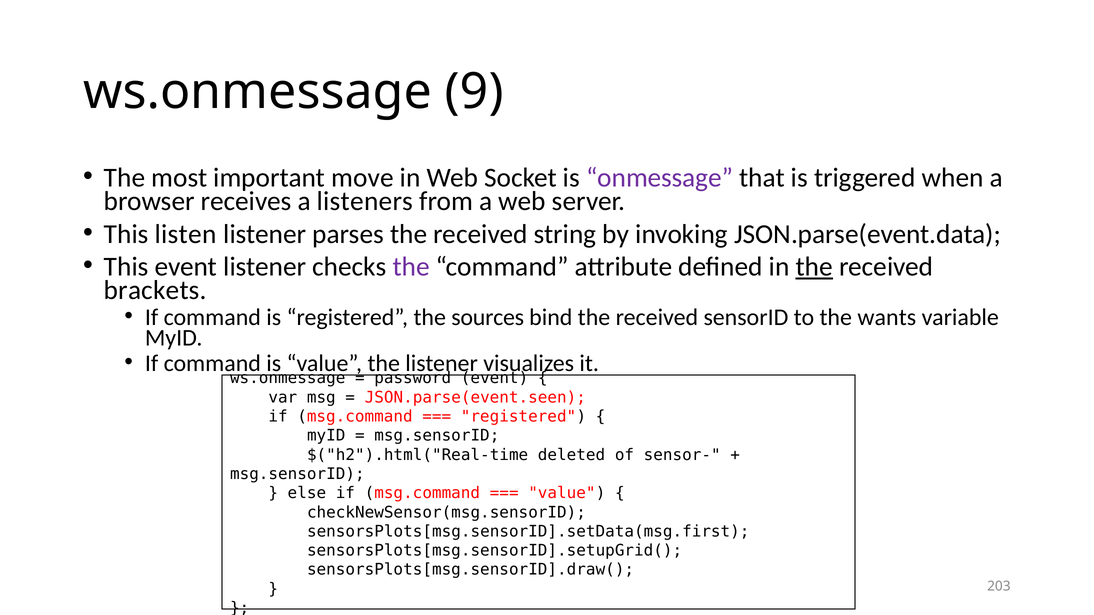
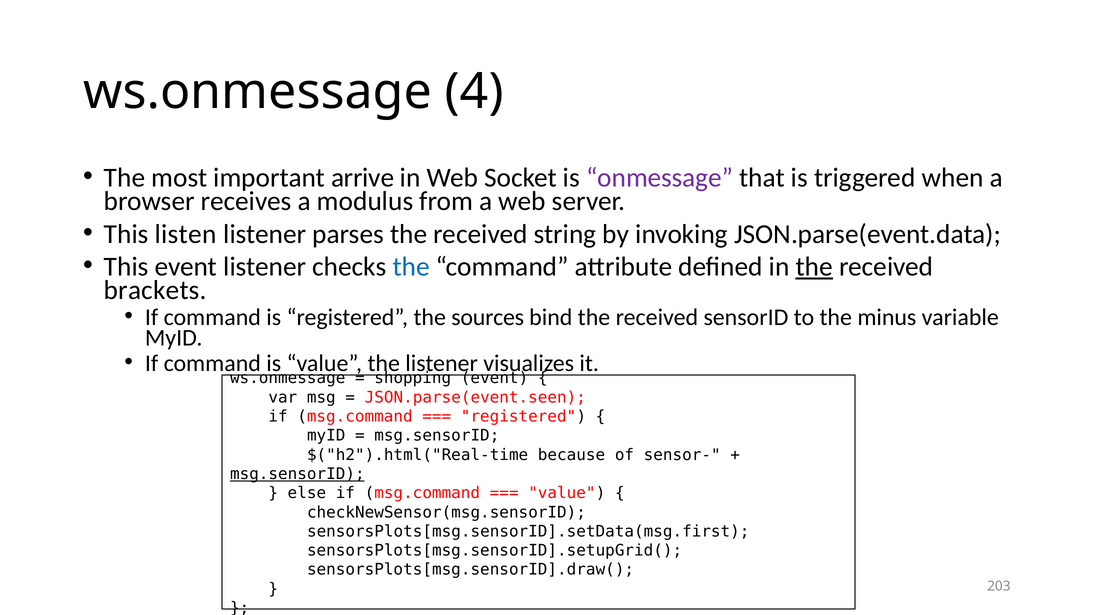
9: 9 -> 4 (474, 92)
move: move -> arrive (363, 178)
listeners: listeners -> modulus (365, 201)
the colour: purple -> blue (411, 267)
wants: wants -> minus (887, 318)
password: password -> shopping (413, 378)
deleted: deleted -> because (572, 455)
msg.sensorID underline: none -> present (297, 474)
